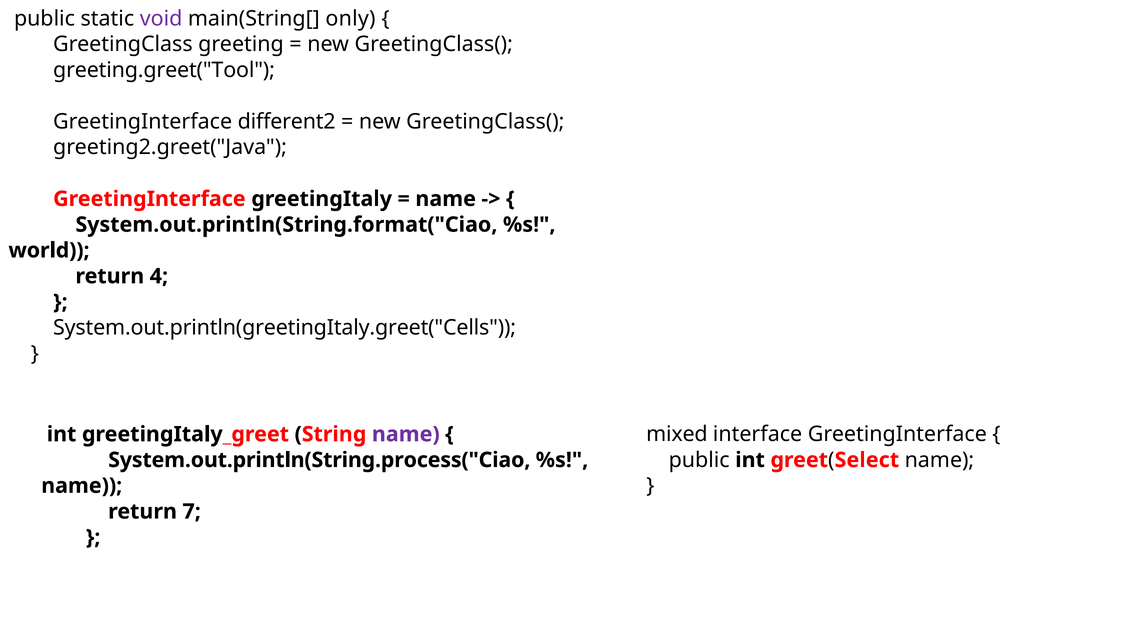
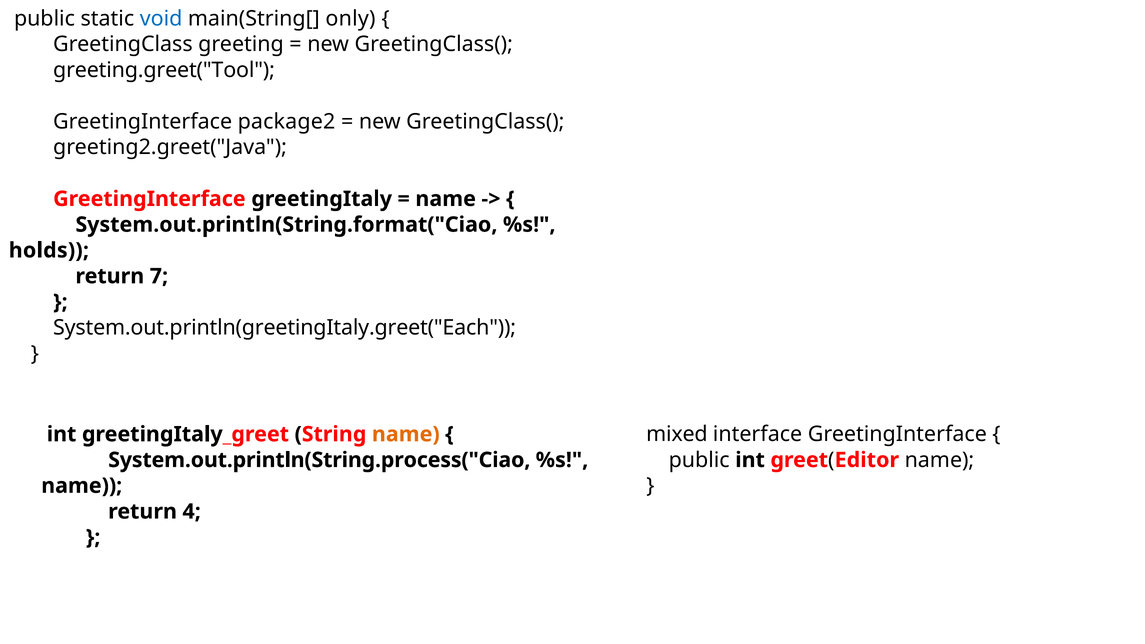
void colour: purple -> blue (161, 19)
different2: different2 -> package2 (286, 122)
world: world -> holds (49, 250)
4: 4 -> 7 (159, 276)
System.out.println(greetingItaly.greet("Cells: System.out.println(greetingItaly.greet("Cells -> System.out.println(greetingItaly.greet("Each (285, 328)
name colour: purple -> orange (406, 434)
Select: Select -> Editor (867, 460)
7: 7 -> 4 (192, 512)
